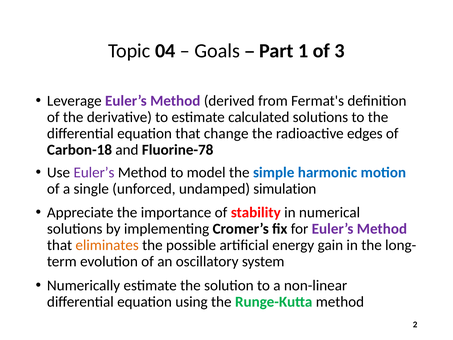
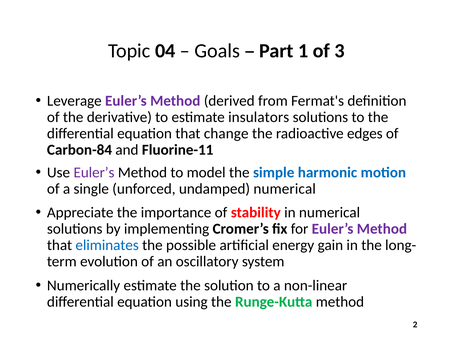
calculated: calculated -> insulators (259, 117)
Carbon-18: Carbon-18 -> Carbon-84 (79, 150)
Fluorine-78: Fluorine-78 -> Fluorine-11 (178, 150)
undamped simulation: simulation -> numerical (285, 189)
eliminates colour: orange -> blue (107, 245)
